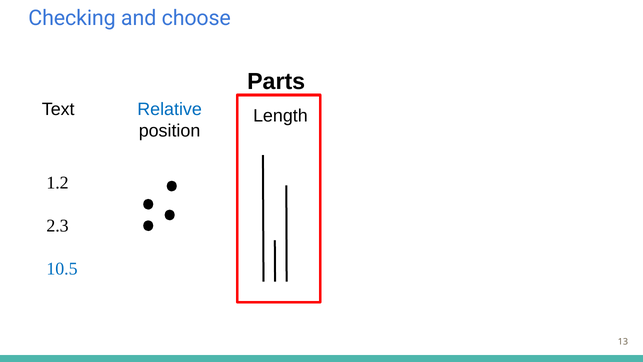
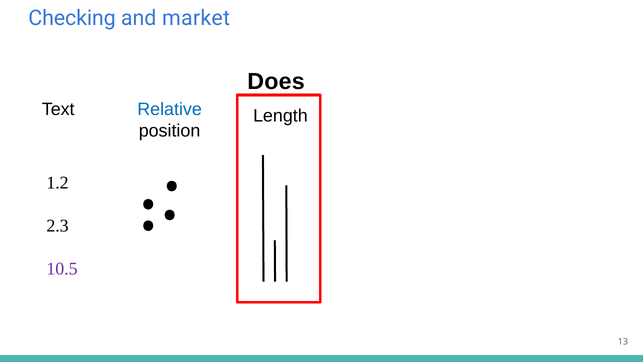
choose: choose -> market (196, 18)
Parts: Parts -> Does (276, 82)
10.5 colour: blue -> purple (62, 268)
